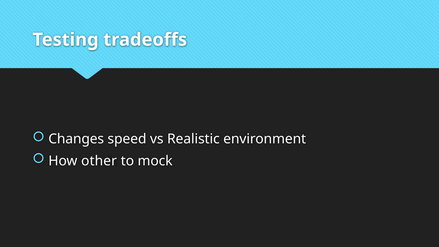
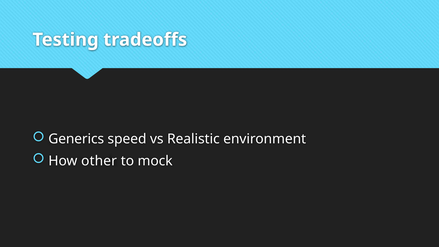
Changes: Changes -> Generics (76, 139)
